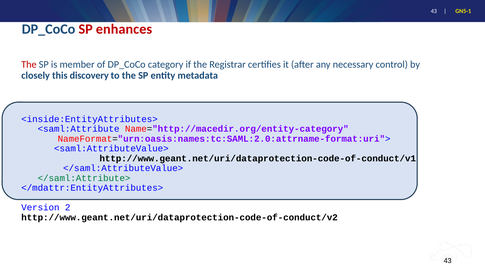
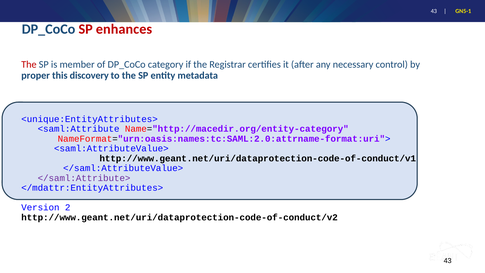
closely: closely -> proper (36, 75)
<inside:EntityAttributes>: <inside:EntityAttributes> -> <unique:EntityAttributes> (90, 119)
</saml:Attribute> colour: green -> purple (84, 178)
